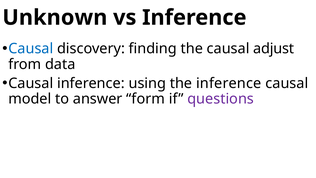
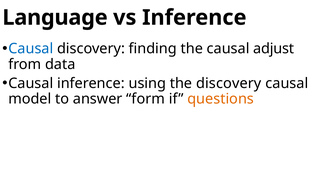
Unknown: Unknown -> Language (55, 18)
the inference: inference -> discovery (229, 83)
questions colour: purple -> orange (221, 99)
